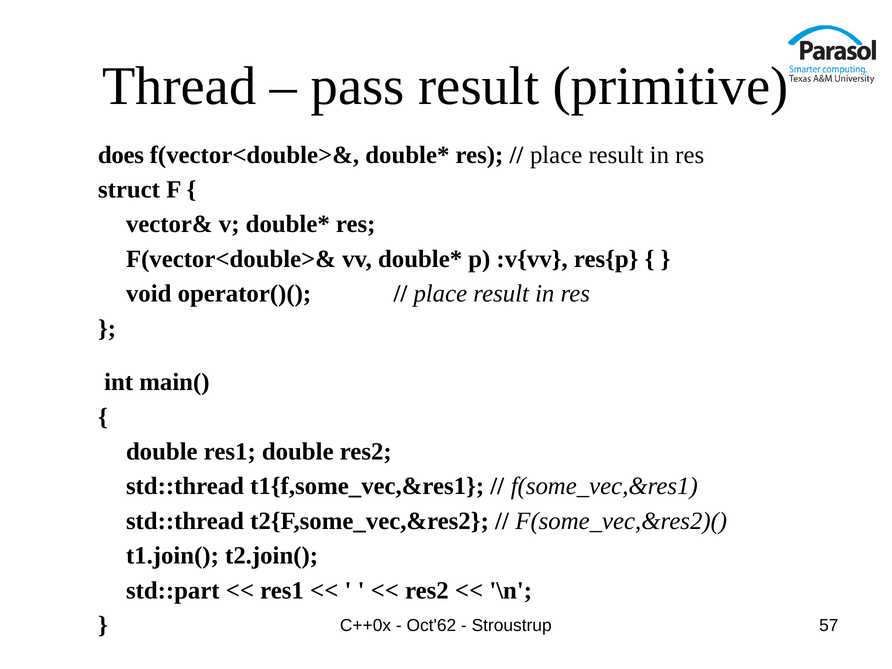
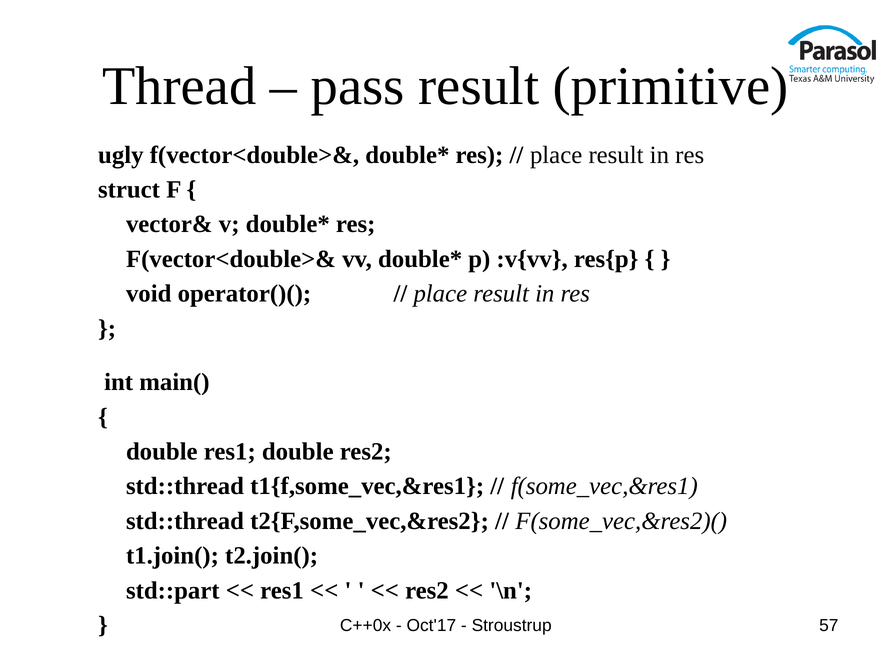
does: does -> ugly (121, 155)
Oct'62: Oct'62 -> Oct'17 (431, 625)
